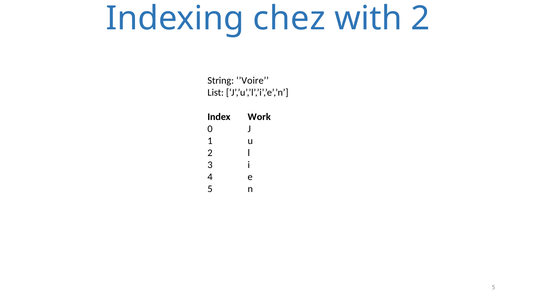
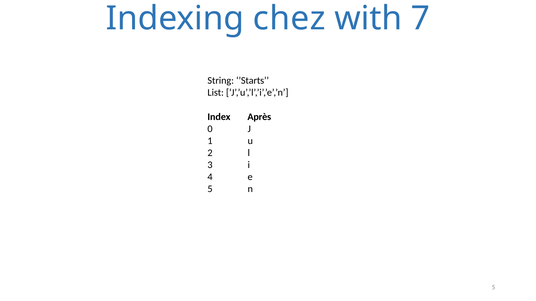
with 2: 2 -> 7 (421, 18)
’Voire: ’Voire -> ’Starts (253, 81)
Work: Work -> Après (259, 117)
